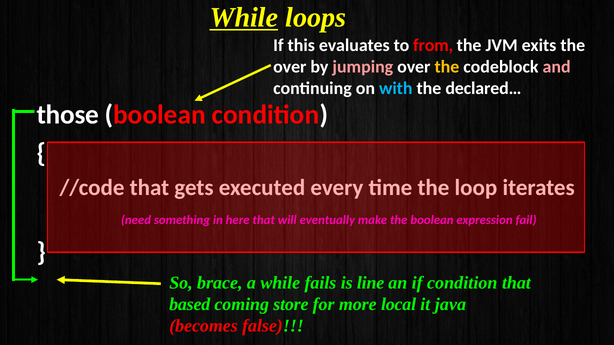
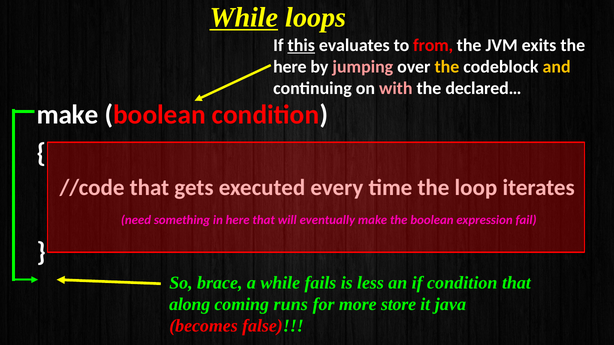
this underline: none -> present (301, 45)
over: over -> here (290, 67)
and colour: pink -> yellow (557, 67)
with colour: light blue -> pink (396, 88)
those: those -> make (68, 115)
line: line -> less (371, 283)
based: based -> along (190, 305)
store: store -> runs (291, 305)
local: local -> store (399, 305)
